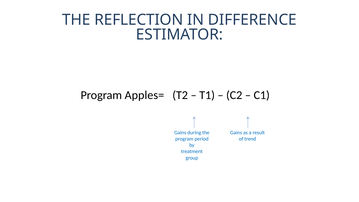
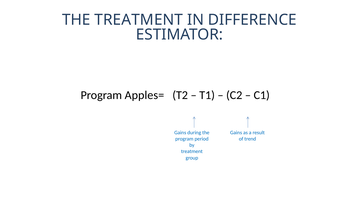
THE REFLECTION: REFLECTION -> TREATMENT (139, 20)
